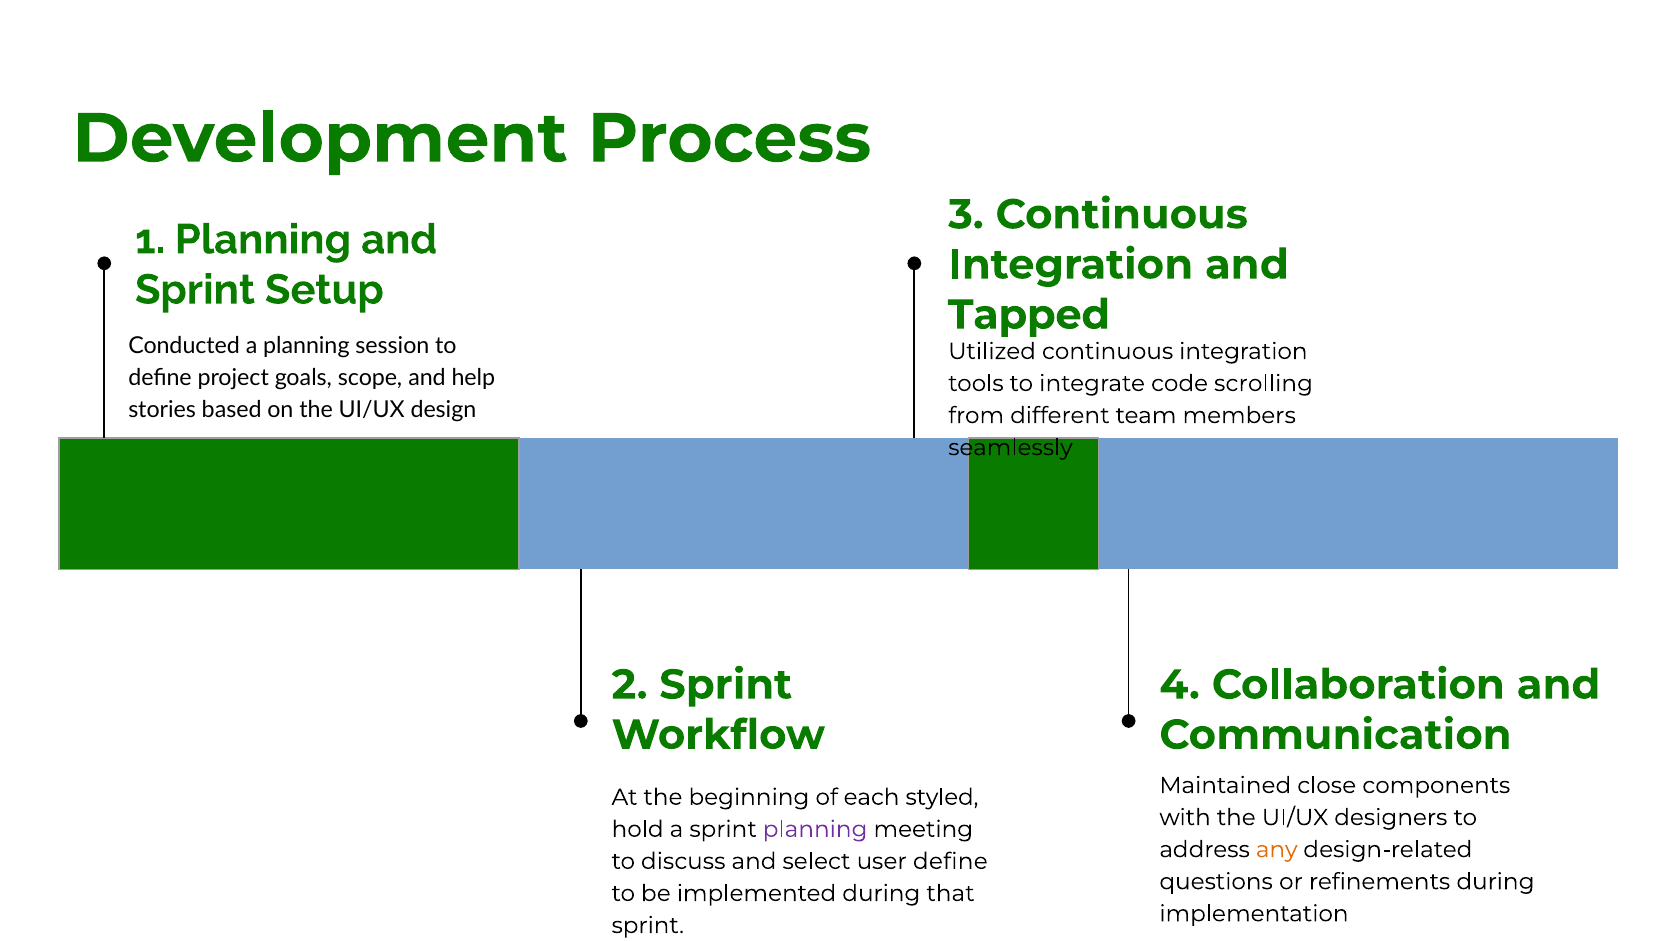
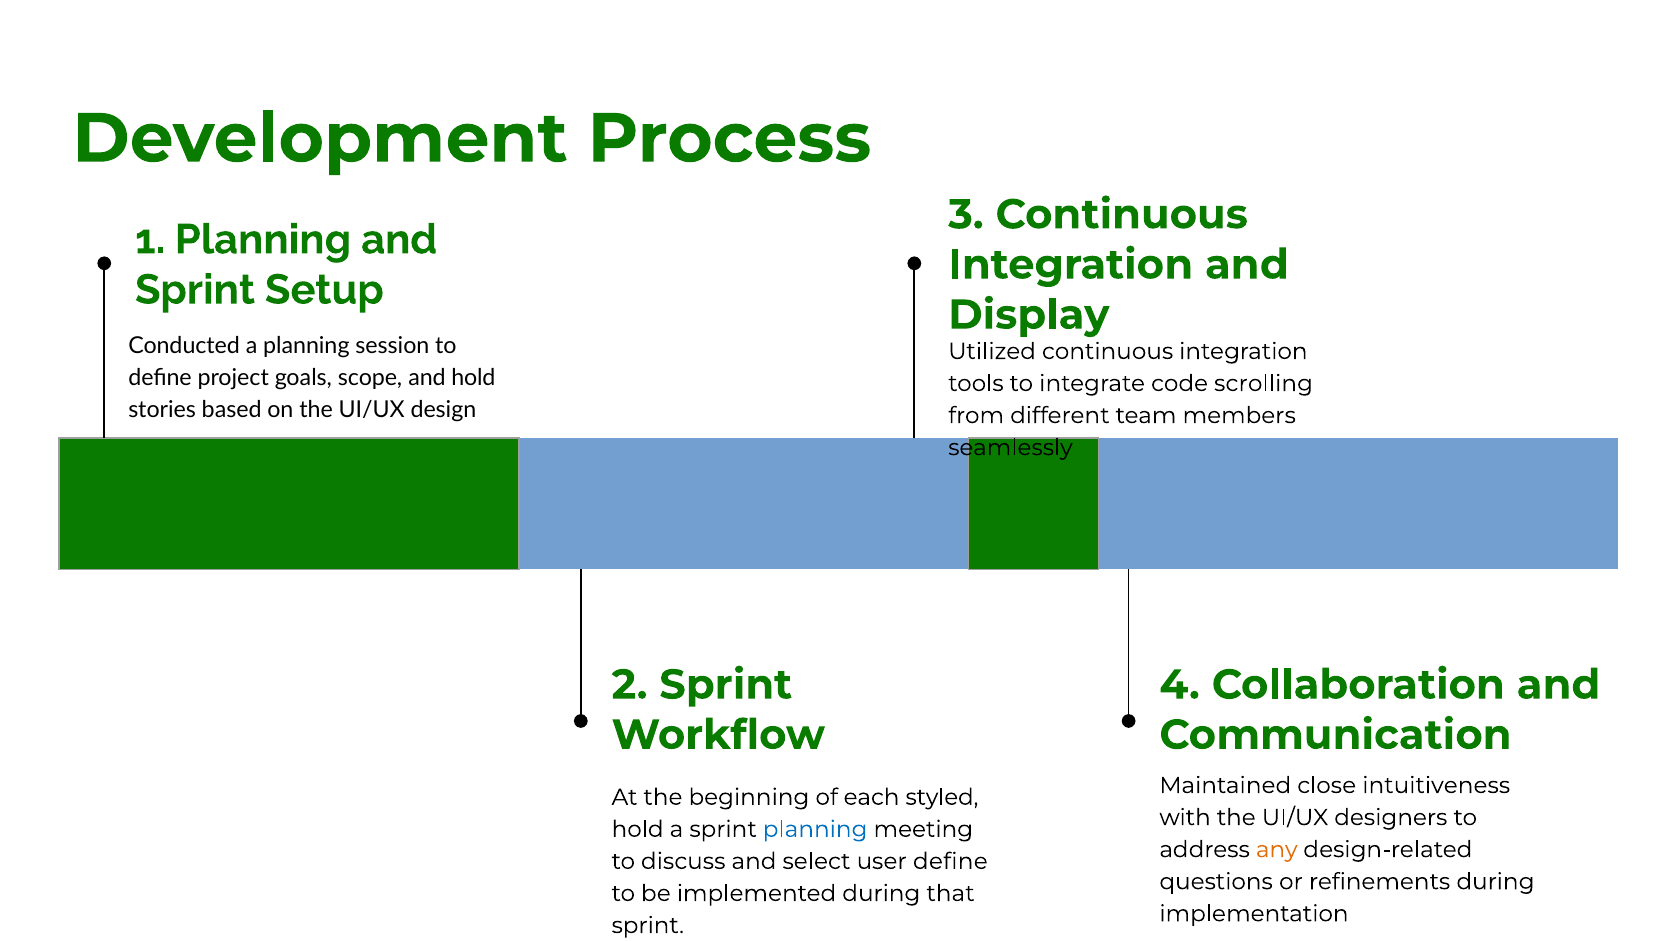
Tapped: Tapped -> Display (1029, 315)
and help: help -> hold (473, 378)
components: components -> intuitiveness (1436, 785)
planning colour: purple -> blue (815, 829)
